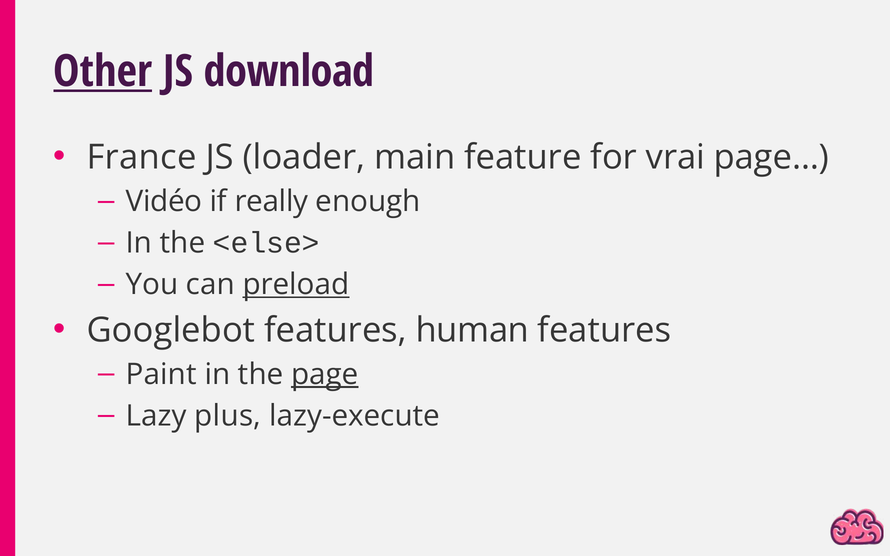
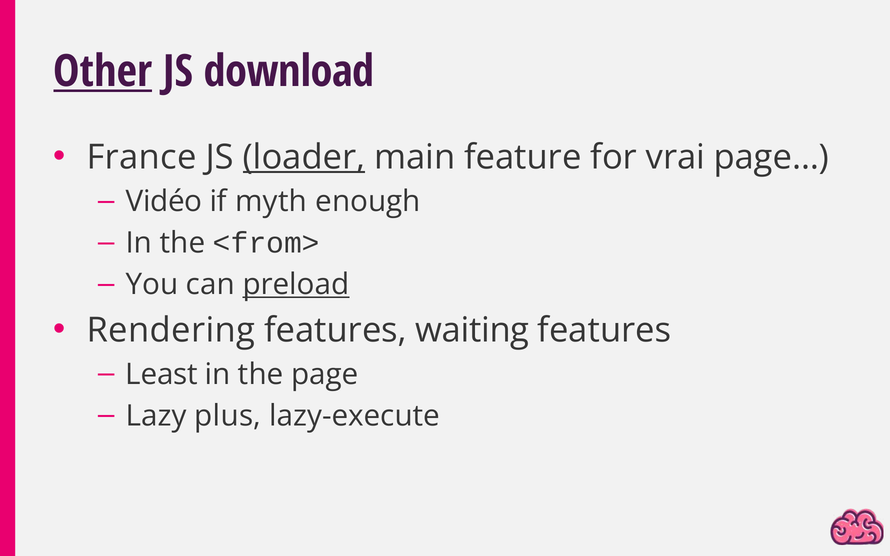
loader underline: none -> present (304, 157)
really: really -> myth (271, 201)
<else>: <else> -> <from> (266, 243)
Googlebot: Googlebot -> Rendering (171, 330)
human: human -> waiting (472, 330)
Paint: Paint -> Least (162, 374)
page underline: present -> none (325, 374)
